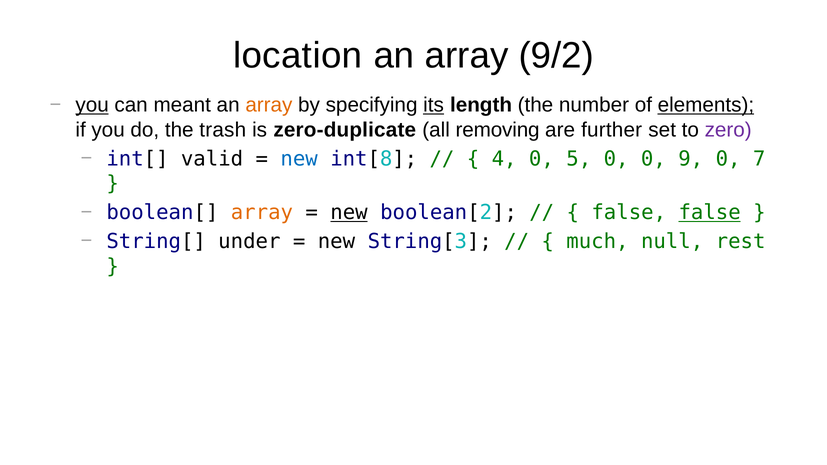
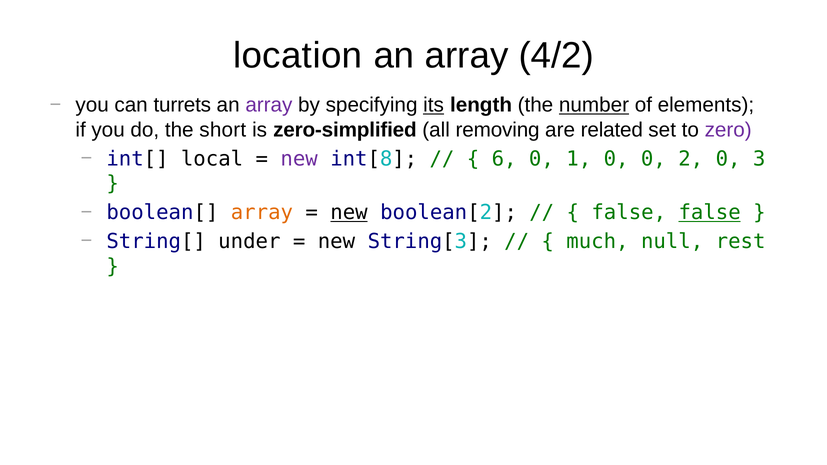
9/2: 9/2 -> 4/2 (556, 56)
you underline: present -> none (92, 105)
meant: meant -> turrets (182, 105)
array colour: orange -> purple (269, 105)
number underline: none -> present (594, 105)
elements underline: present -> none (706, 105)
trash: trash -> short (223, 130)
zero-duplicate: zero-duplicate -> zero-simplified (345, 130)
further: further -> related (612, 130)
valid: valid -> local (212, 159)
new colour: blue -> purple (299, 159)
4: 4 -> 6 (504, 159)
5: 5 -> 1 (579, 159)
9: 9 -> 2 (691, 159)
7: 7 -> 3 (759, 159)
